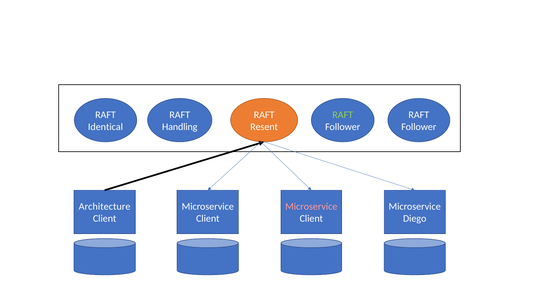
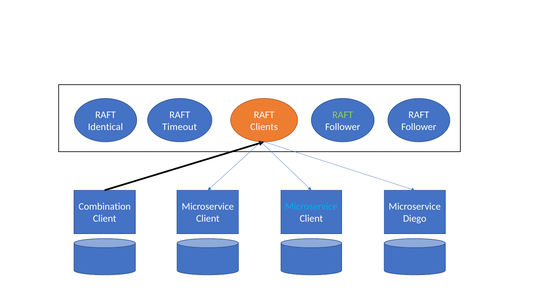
Handling: Handling -> Timeout (180, 127)
Resent: Resent -> Clients (264, 127)
Architecture: Architecture -> Combination (105, 206)
Microservice colour: pink -> light blue (311, 206)
